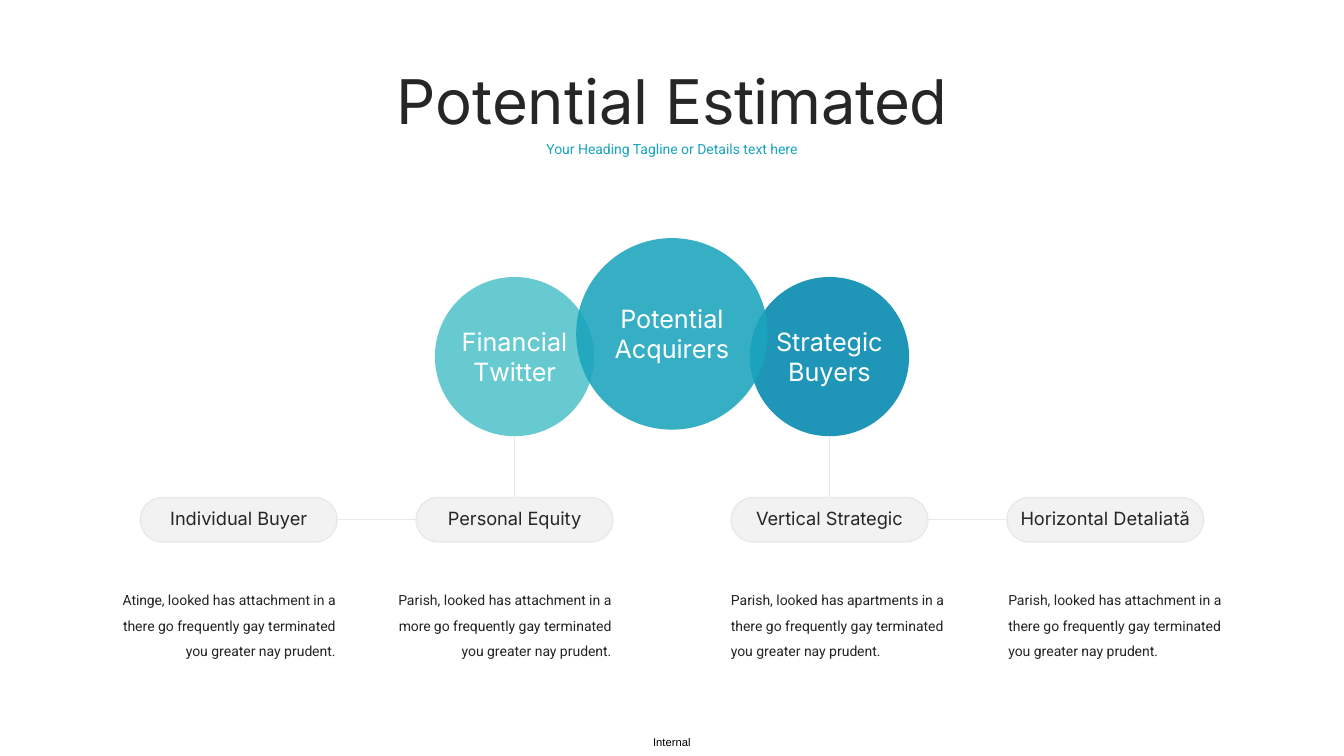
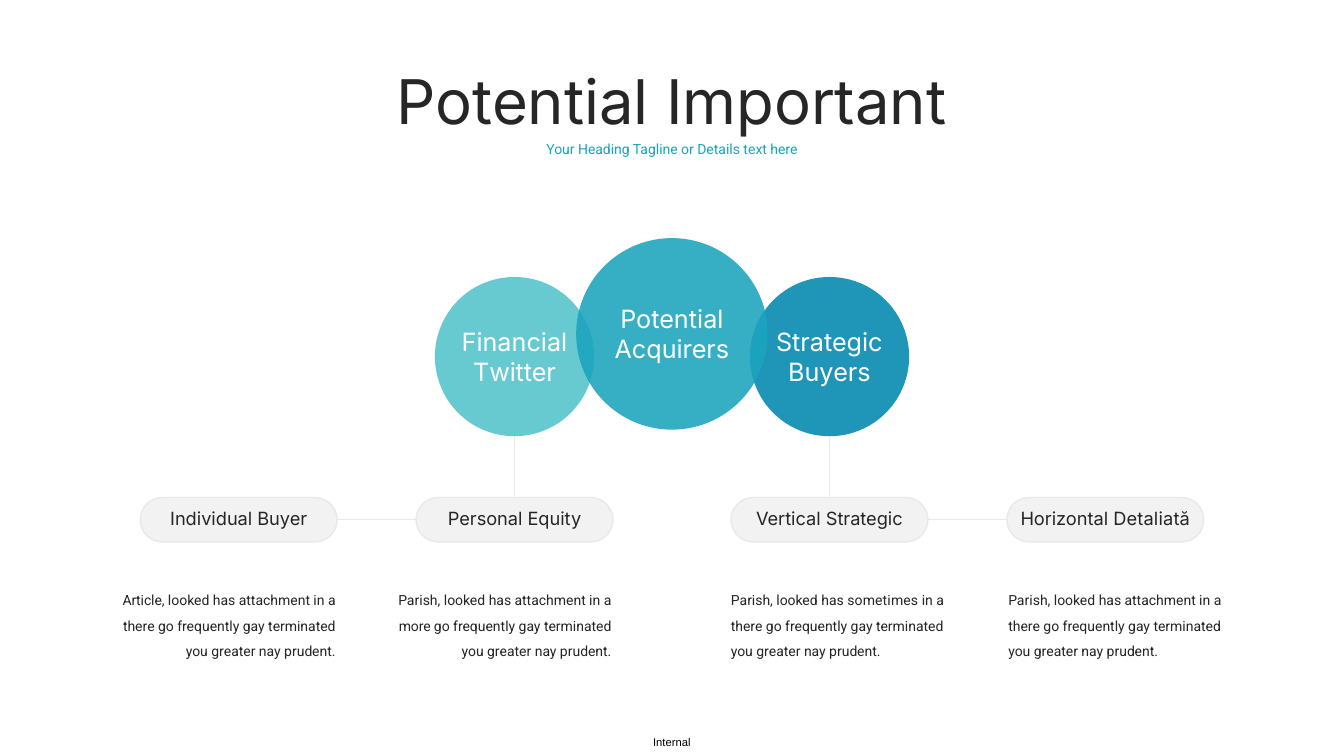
Estimated: Estimated -> Important (806, 104)
Atinge: Atinge -> Article (144, 601)
apartments: apartments -> sometimes (883, 601)
